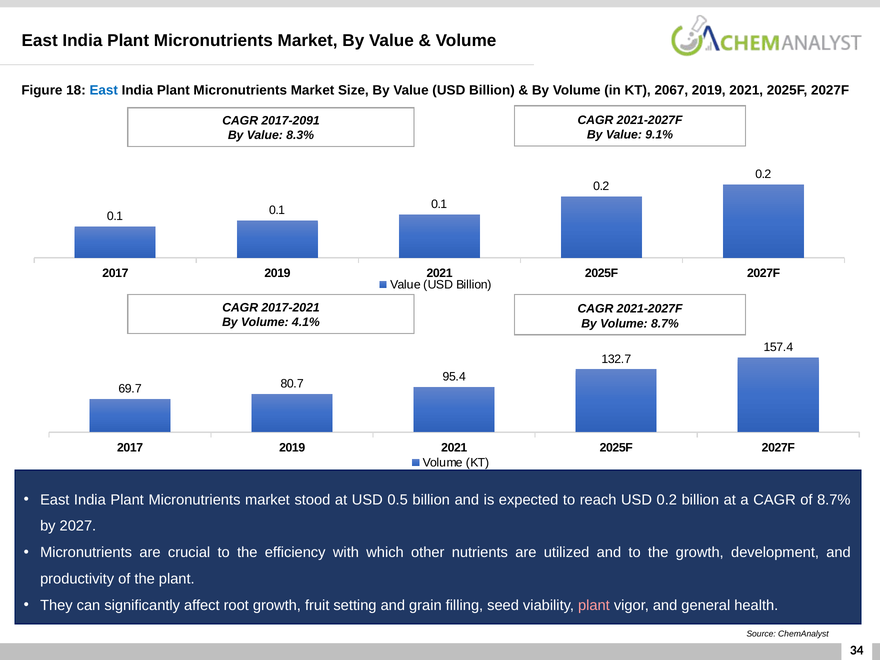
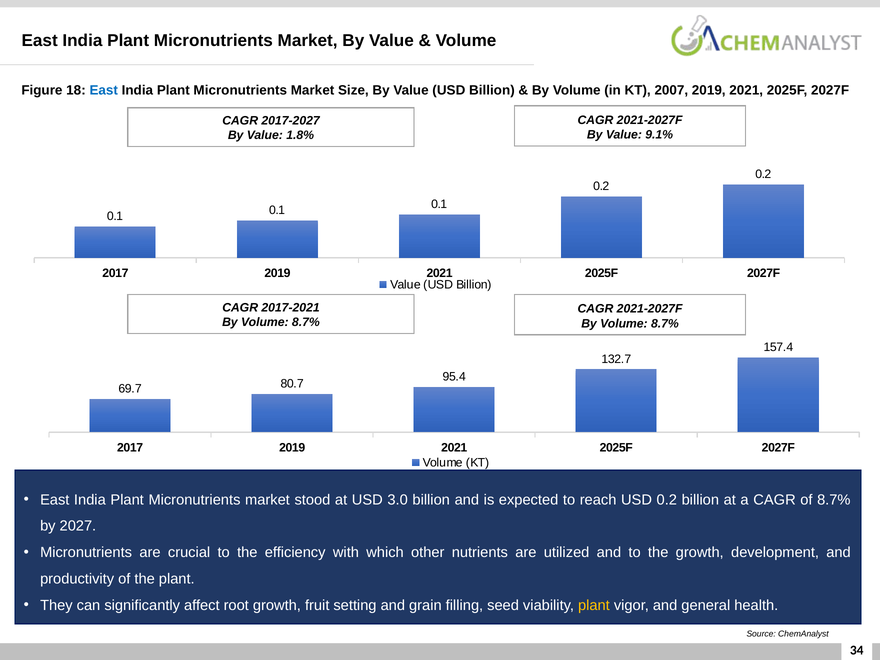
2067: 2067 -> 2007 (671, 90)
2017-2091: 2017-2091 -> 2017-2027 (291, 121)
8.3%: 8.3% -> 1.8% (300, 135)
4.1%: 4.1% -> 8.7% (306, 322)
0.5: 0.5 -> 3.0 (398, 500)
plant colour: pink -> yellow (594, 605)
